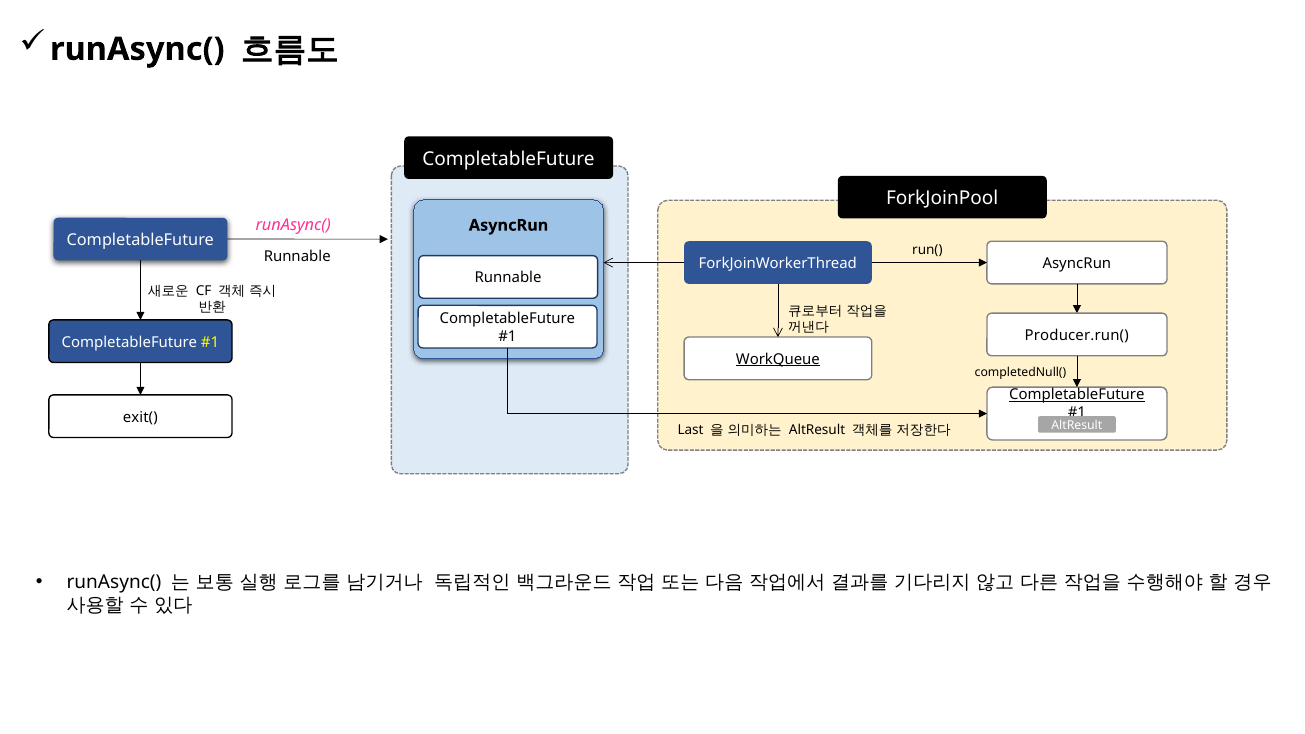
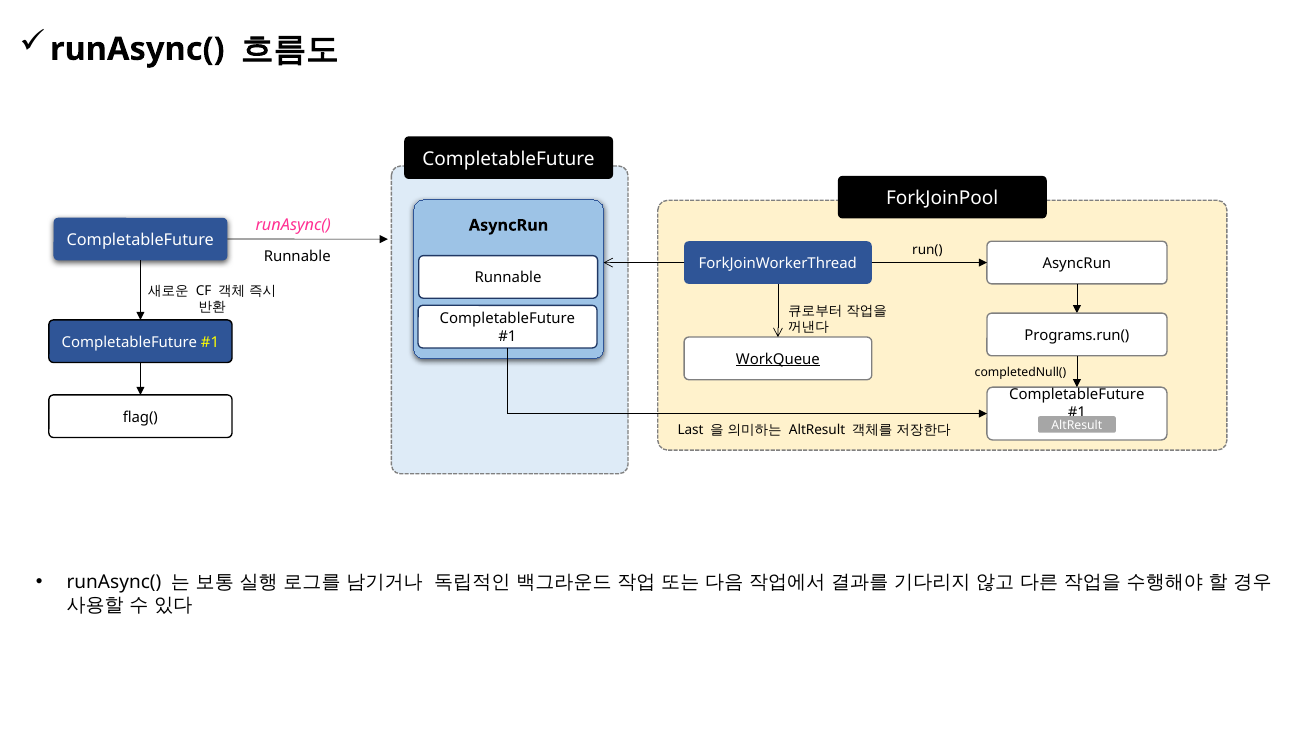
Producer.run(: Producer.run( -> Programs.run( (1077, 336)
CompletableFuture underline: present -> none (1077, 395)
exit(: exit( -> flag( (140, 417)
